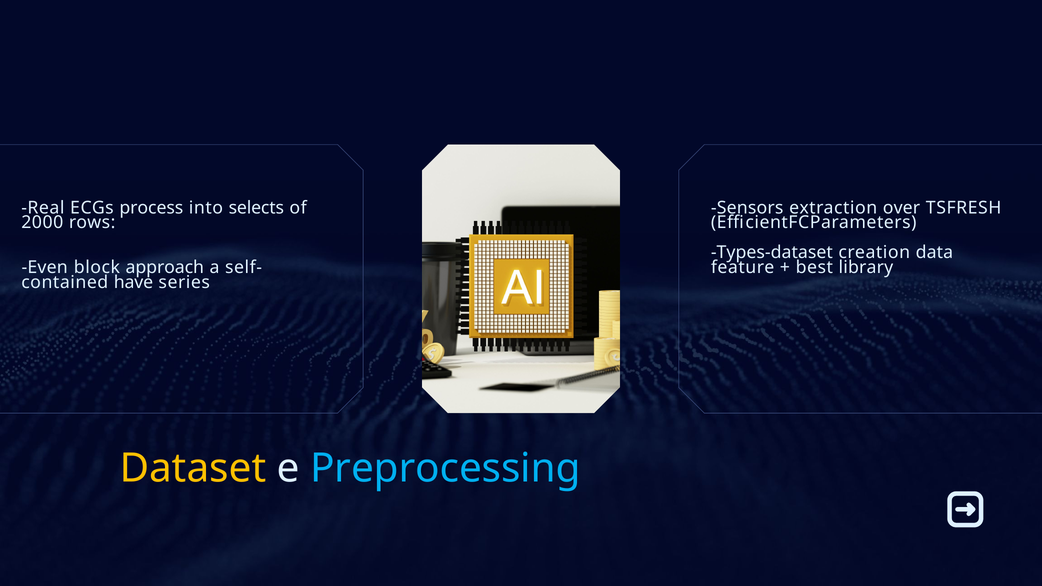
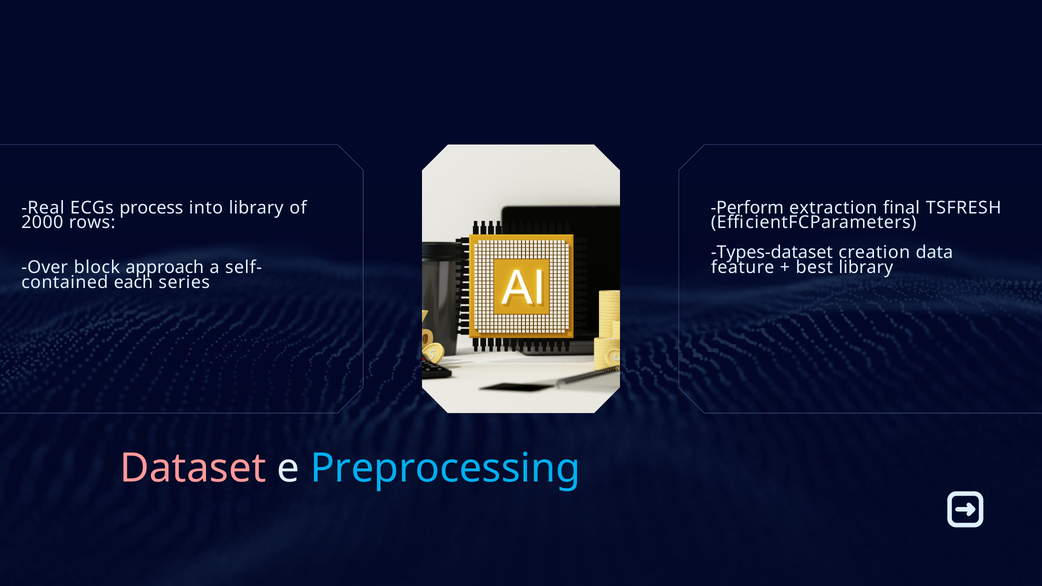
into selects: selects -> library (256, 208)
Sensors: Sensors -> Perform (747, 208)
over: over -> final (901, 208)
Even: Even -> Over (45, 267)
have: have -> each (133, 282)
Dataset colour: yellow -> pink (193, 468)
